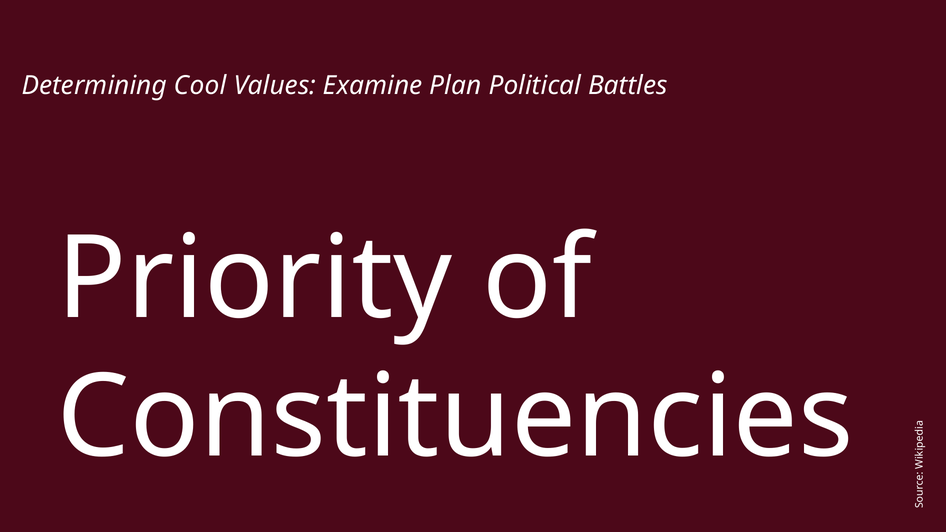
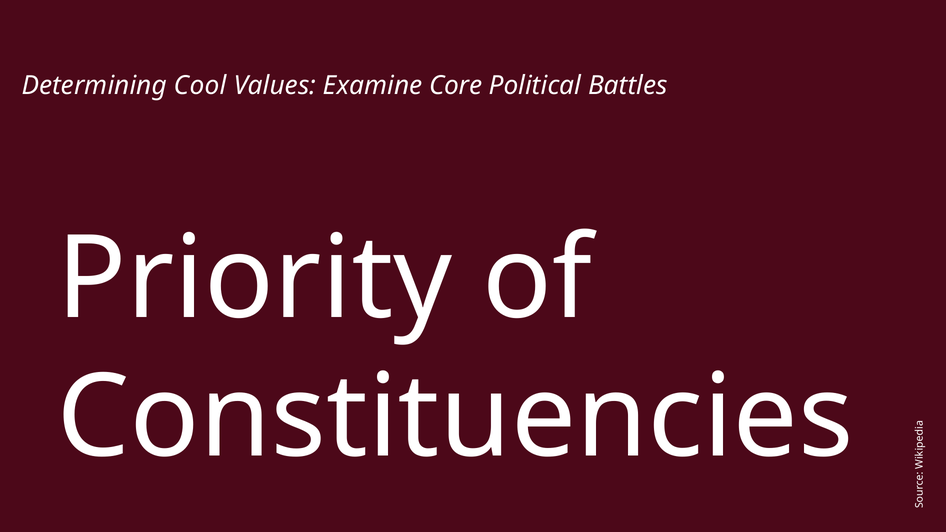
Plan: Plan -> Core (456, 86)
